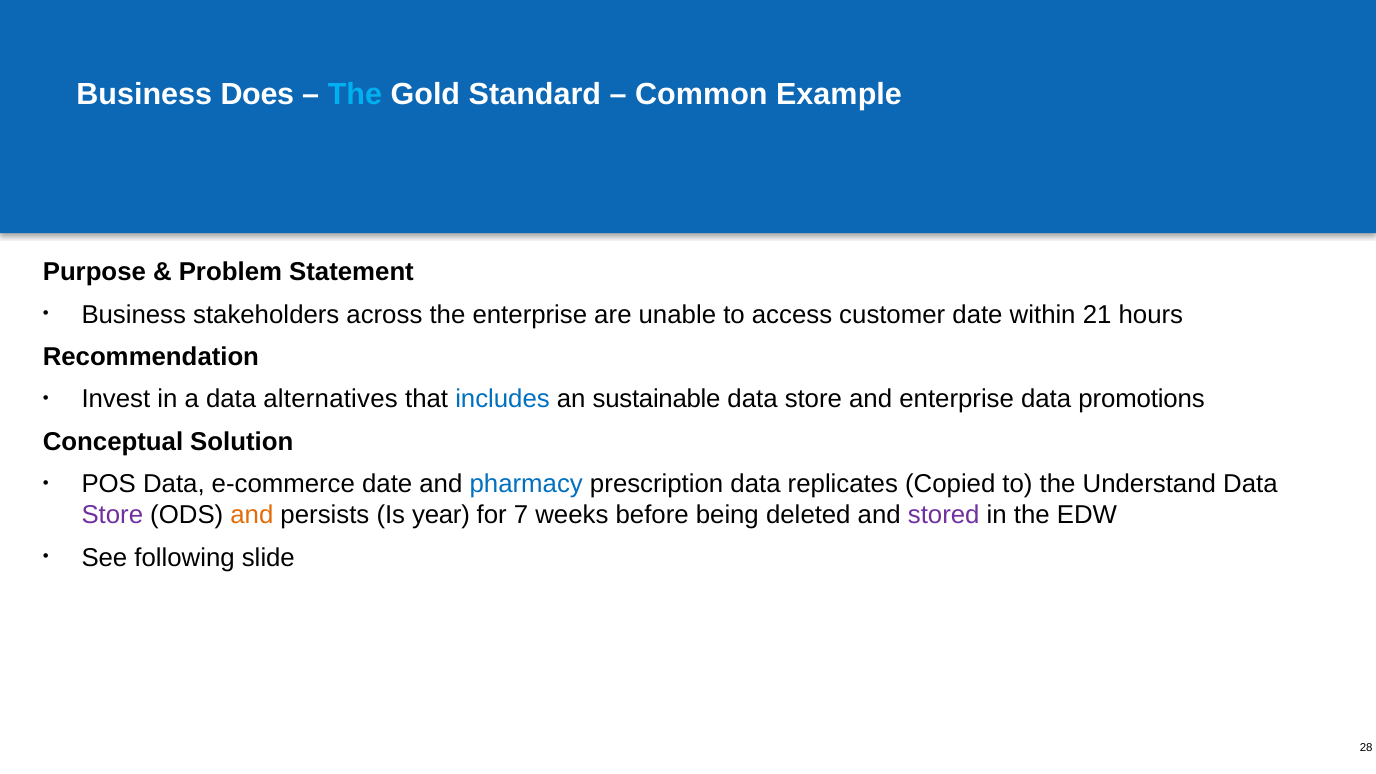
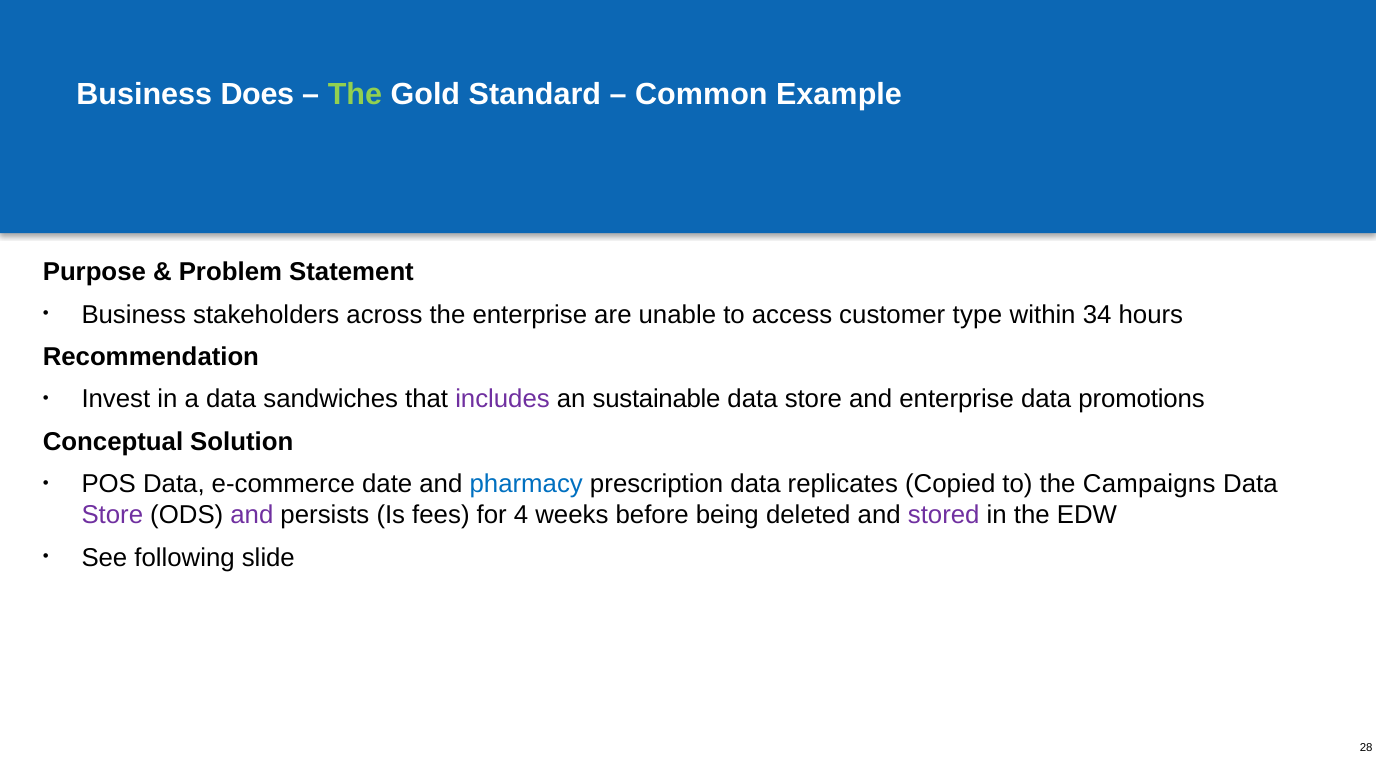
The colour: light blue -> light green (355, 94)
customer date: date -> type (977, 315)
21: 21 -> 34 (1097, 315)
alternatives: alternatives -> sandwiches (331, 399)
includes colour: blue -> purple (503, 399)
Understand: Understand -> Campaigns (1149, 484)
and colour: orange -> purple (252, 515)
year: year -> fees (441, 515)
7: 7 -> 4 (521, 515)
